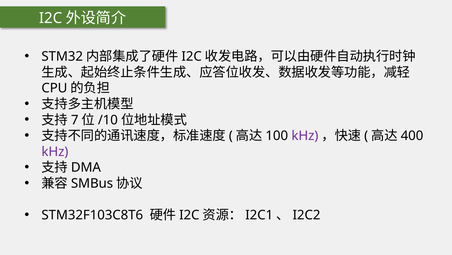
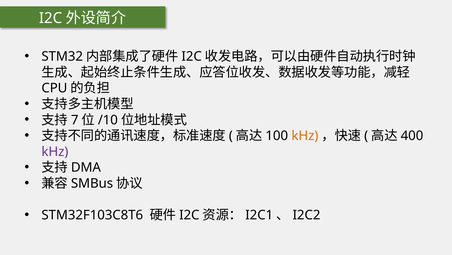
kHz colour: purple -> orange (305, 135)
